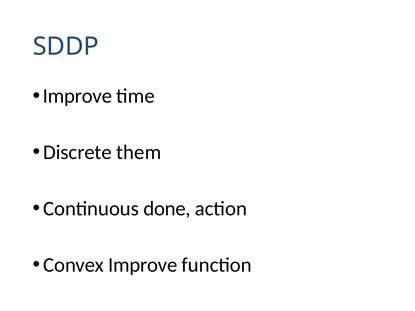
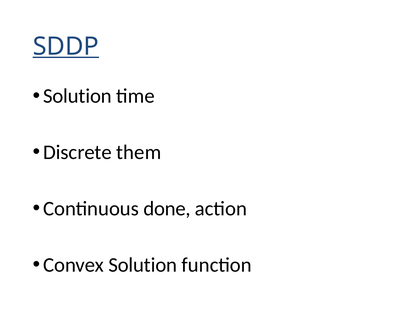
SDDP underline: none -> present (66, 46)
Improve: Improve -> Solution (77, 96)
Convex Improve: Improve -> Solution (143, 265)
